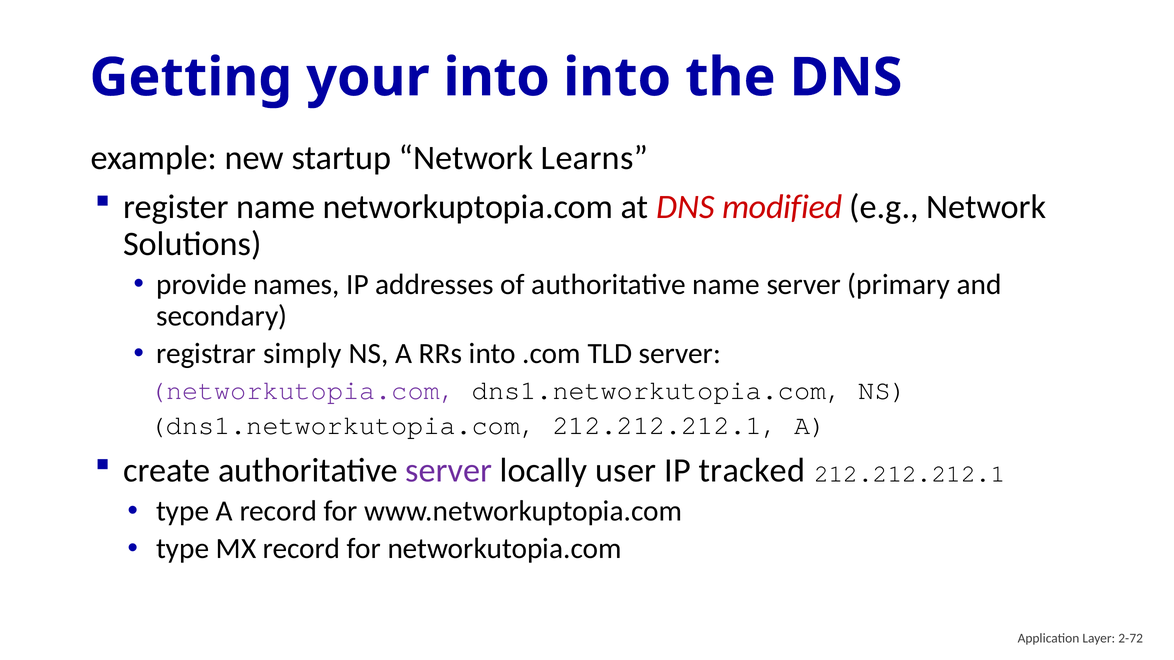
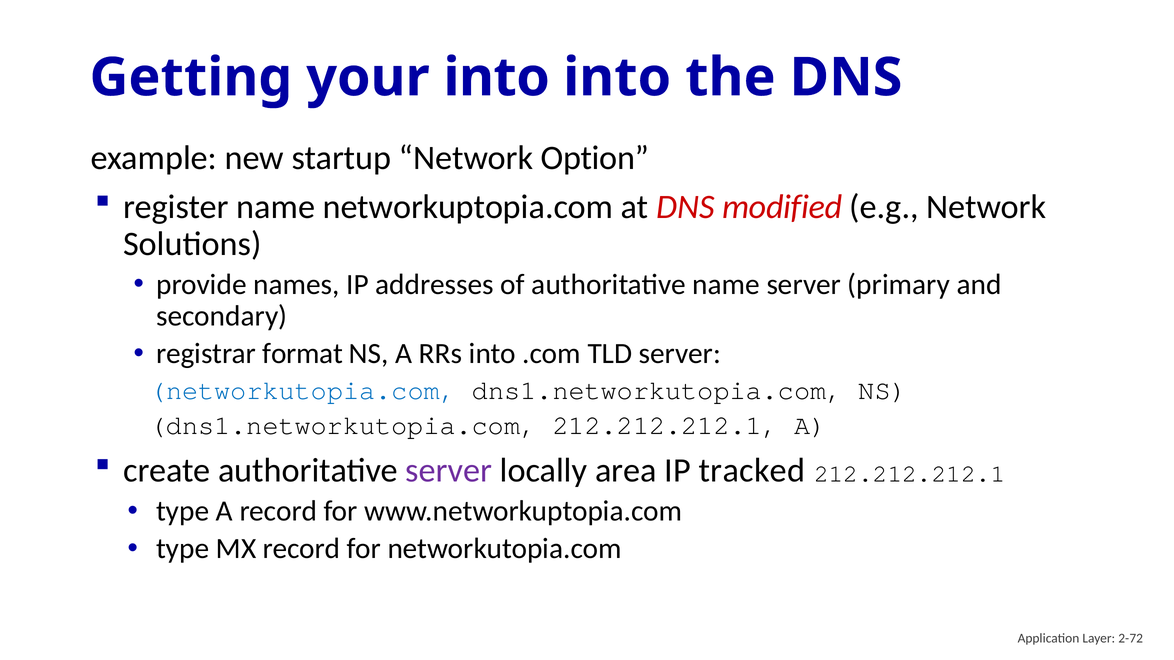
Learns: Learns -> Option (595, 158)
simply: simply -> format (303, 354)
networkutopia.com colour: purple -> blue (303, 390)
user: user -> area (626, 471)
